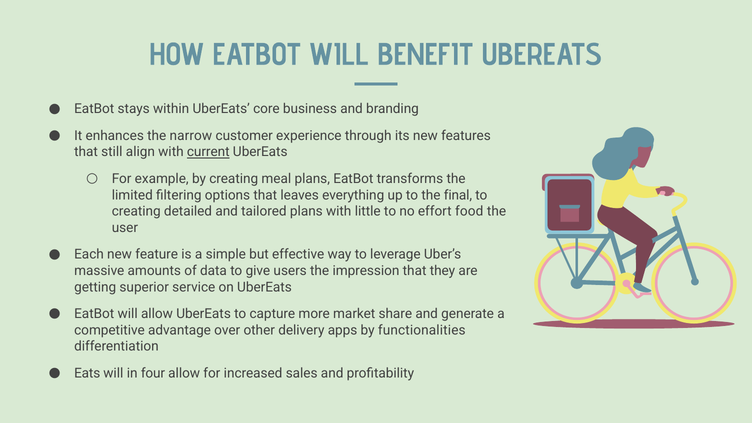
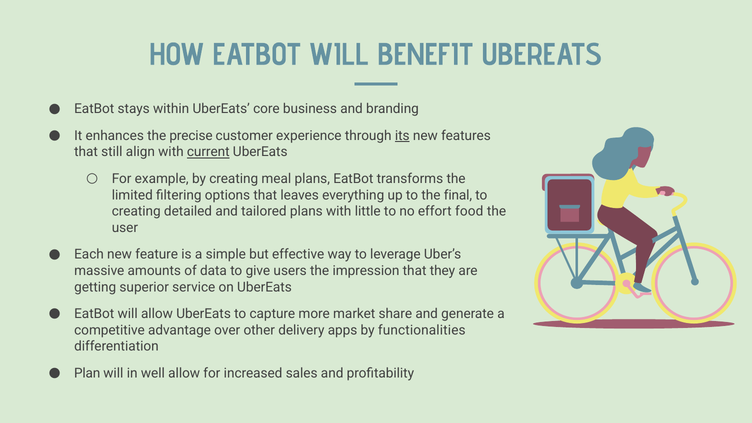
narrow: narrow -> precise (191, 136)
its underline: none -> present (402, 136)
Eats: Eats -> Plan (87, 373)
four: four -> well (153, 373)
